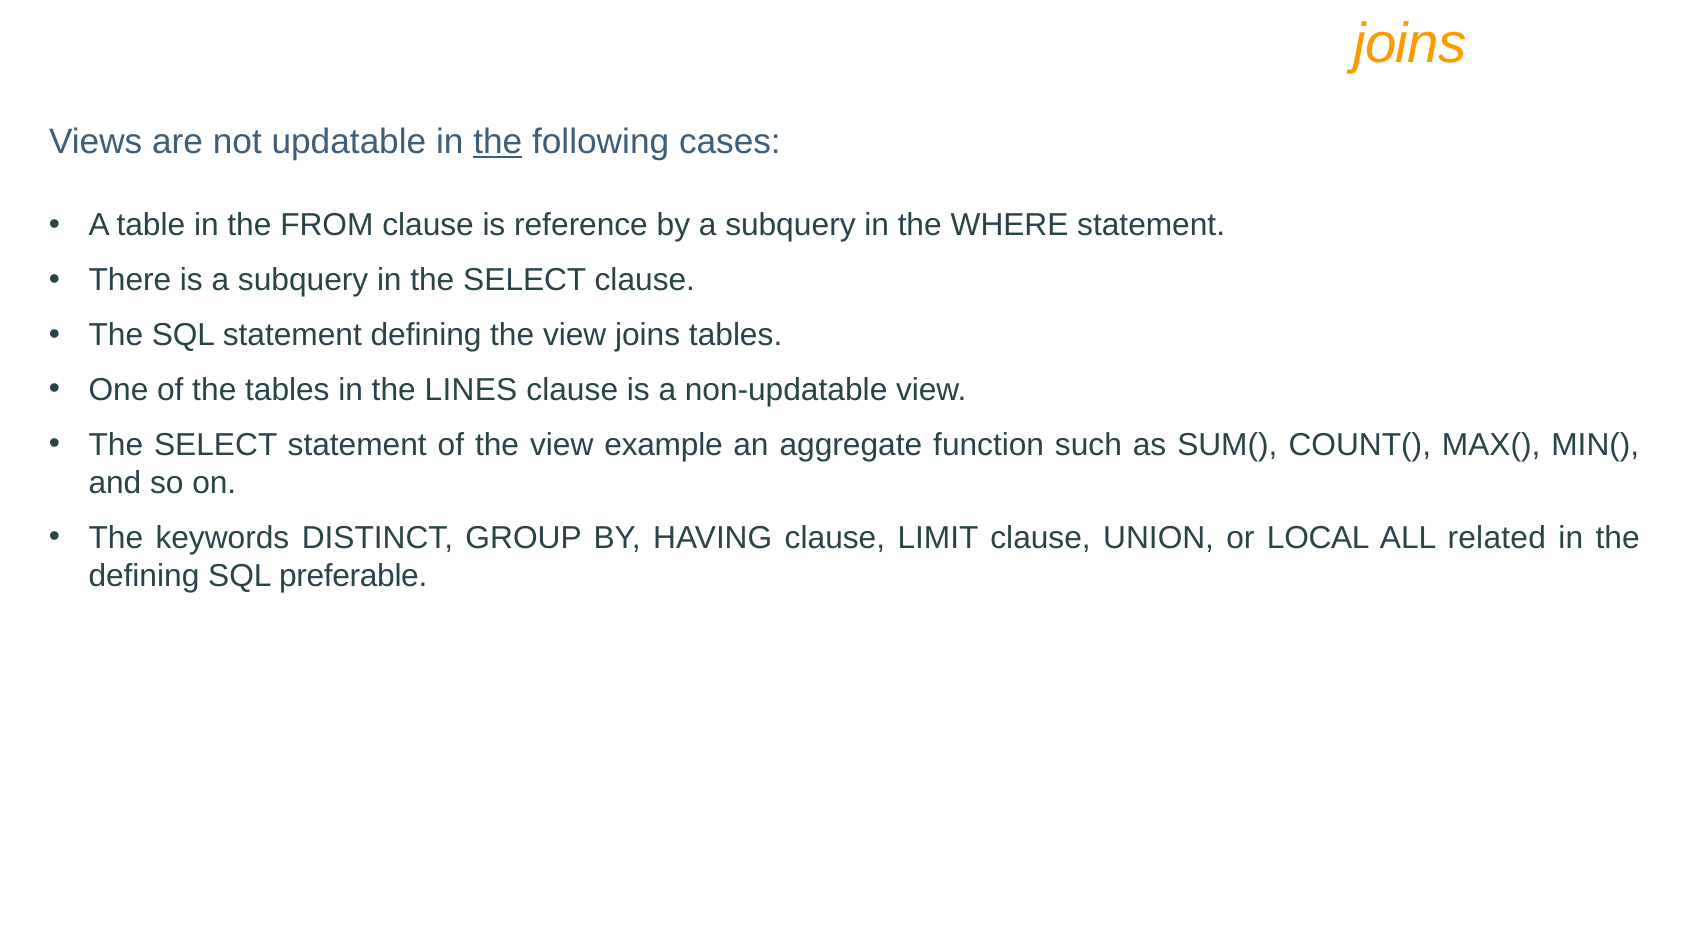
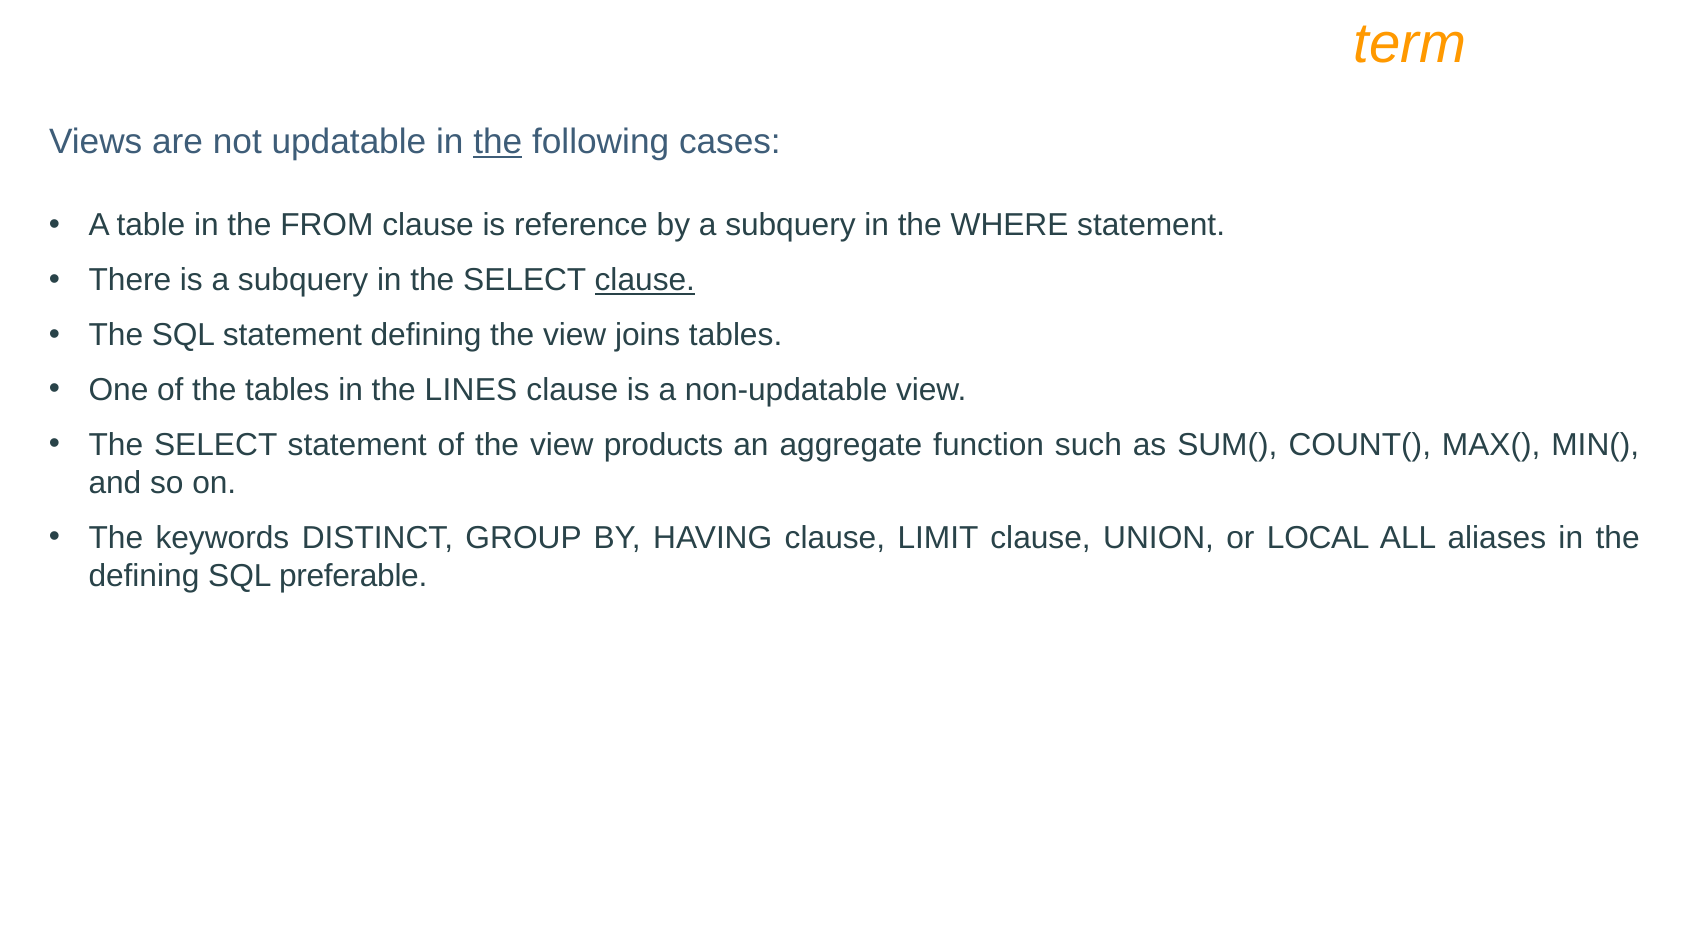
joins: joins -> term (1410, 44)
clause underline: none -> present (645, 280)
example: example -> products (664, 445)
related: related -> aliases (1497, 538)
